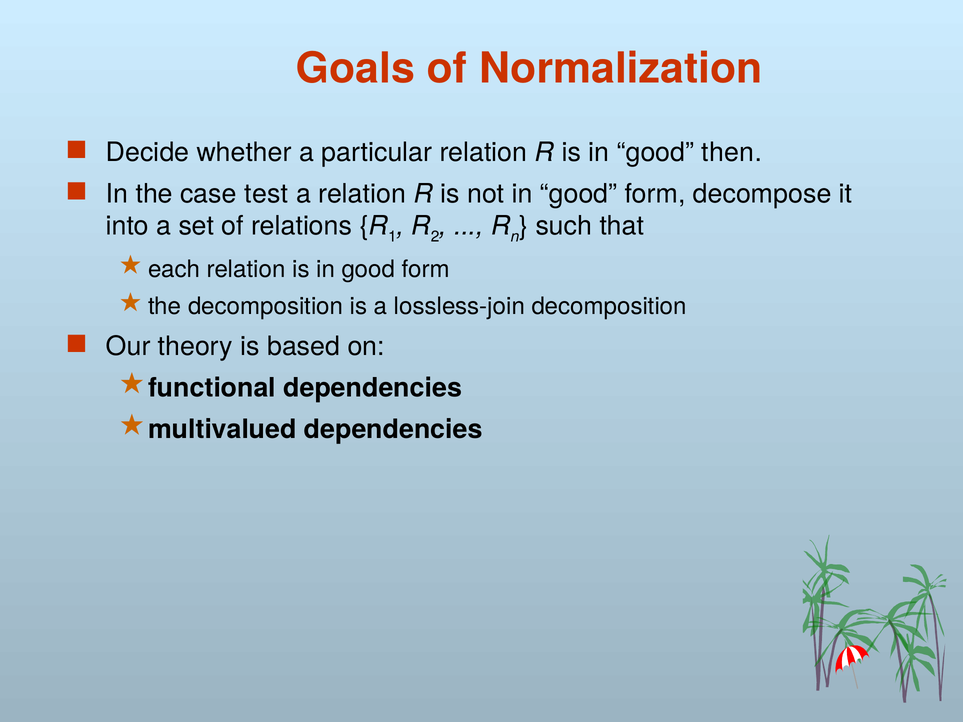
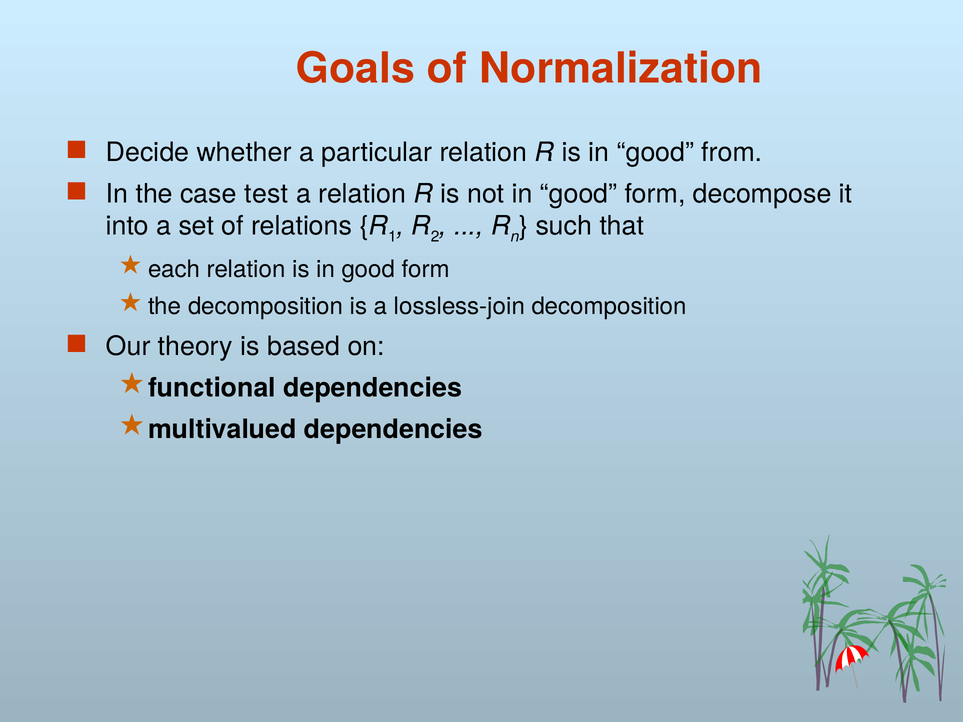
then: then -> from (732, 152)
